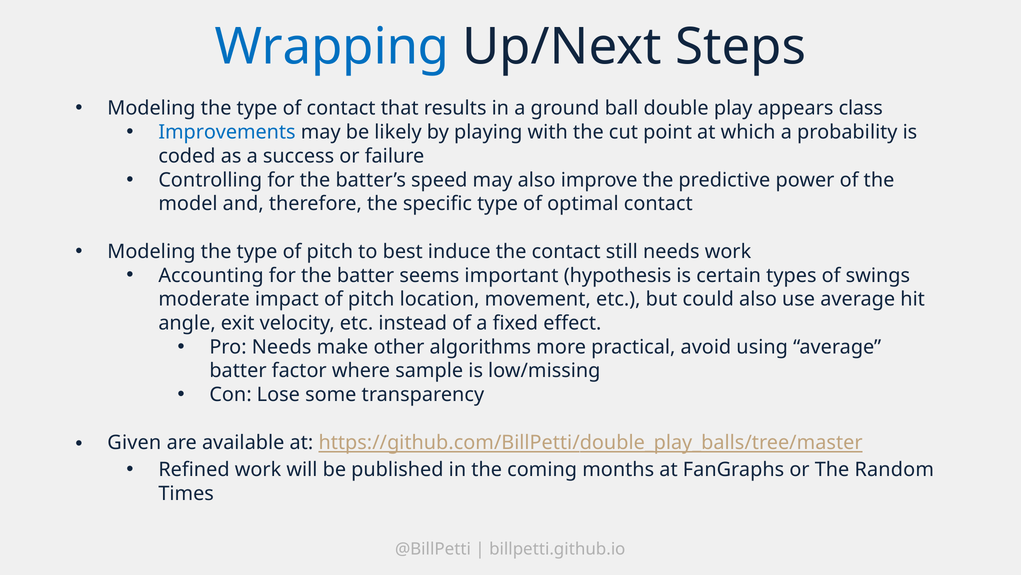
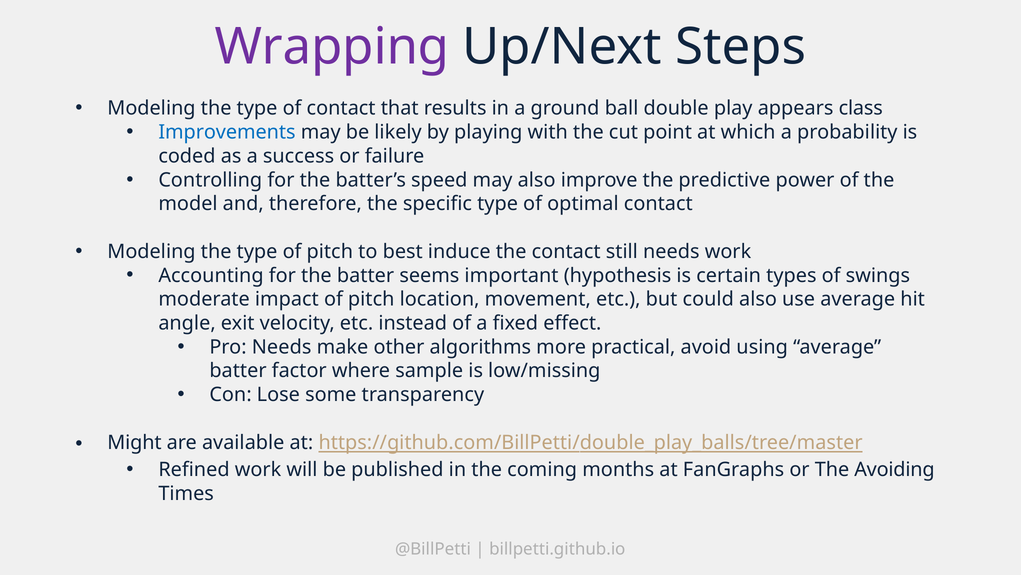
Wrapping colour: blue -> purple (332, 47)
Given: Given -> Might (134, 442)
Random: Random -> Avoiding (894, 469)
